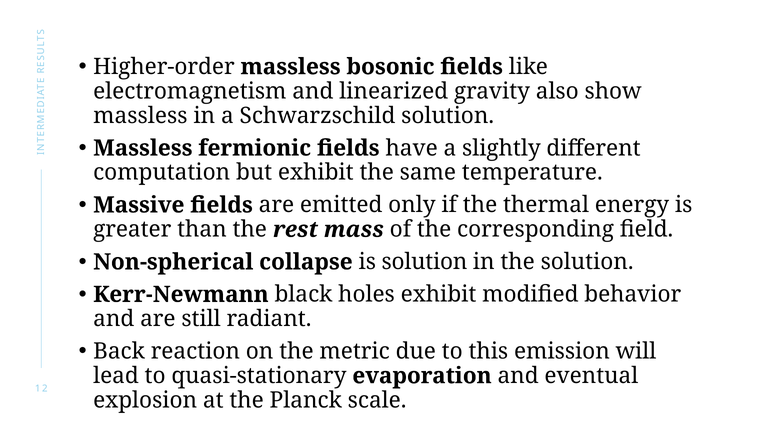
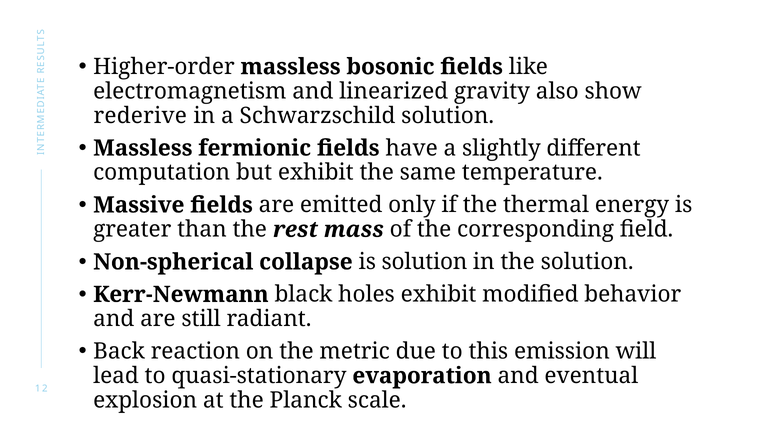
massless: massless -> rederive (140, 116)
